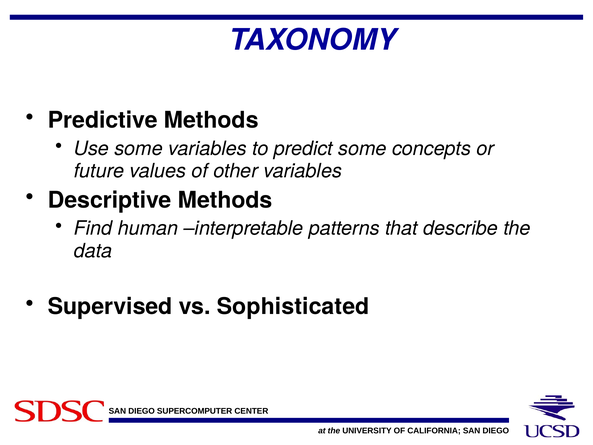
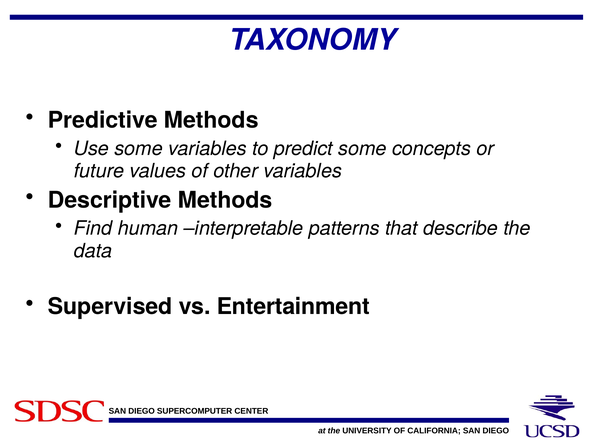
Sophisticated: Sophisticated -> Entertainment (293, 306)
